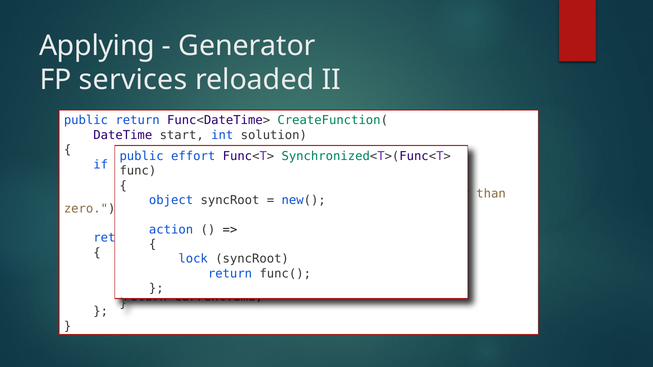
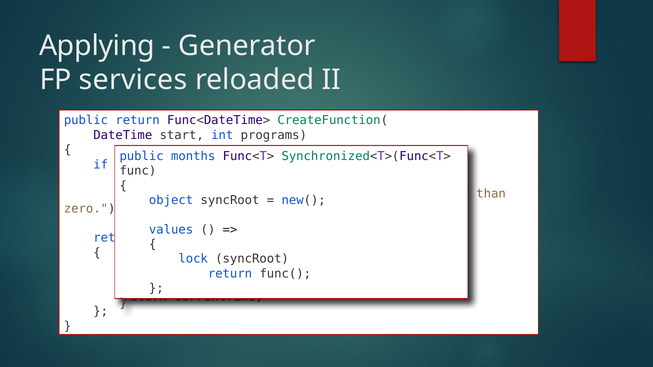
solution: solution -> programs (274, 135)
effort: effort -> months (193, 156)
action: action -> values (171, 230)
